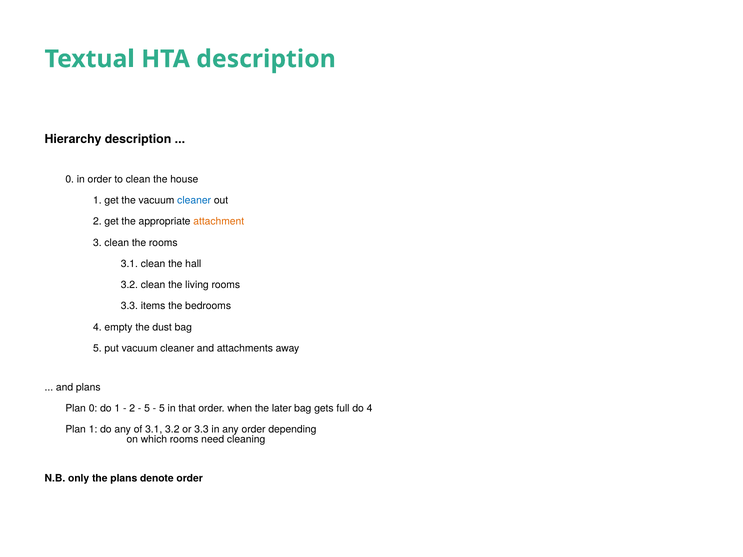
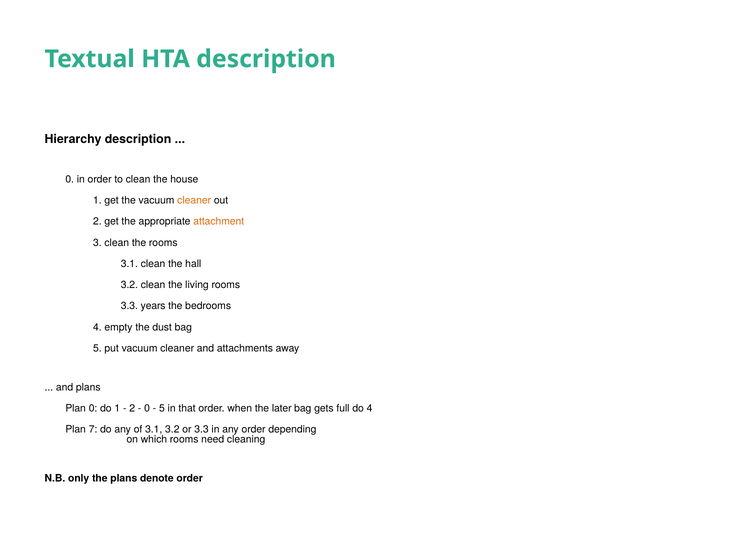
cleaner colour: blue -> orange (194, 200)
items: items -> years (153, 306)
5: 5 -> 0 (147, 409)
Plan 1: 1 -> 7 (93, 430)
